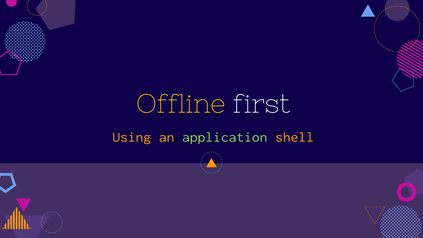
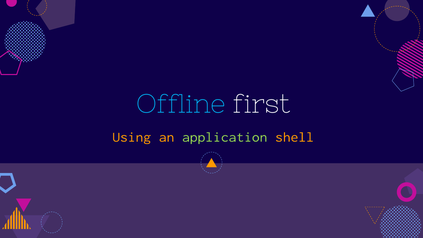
Offline colour: yellow -> light blue (181, 104)
